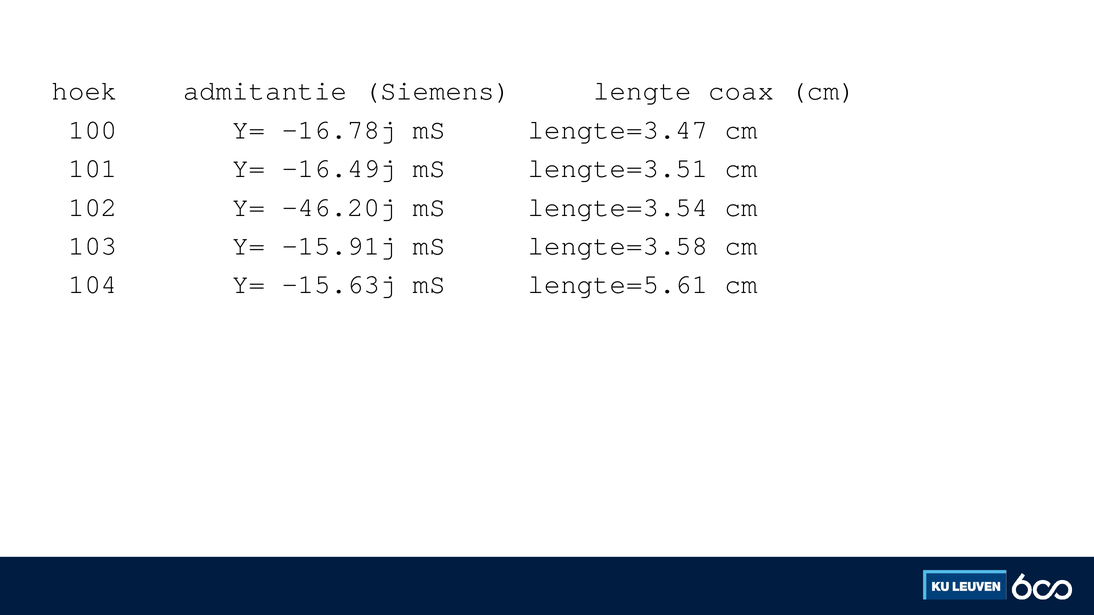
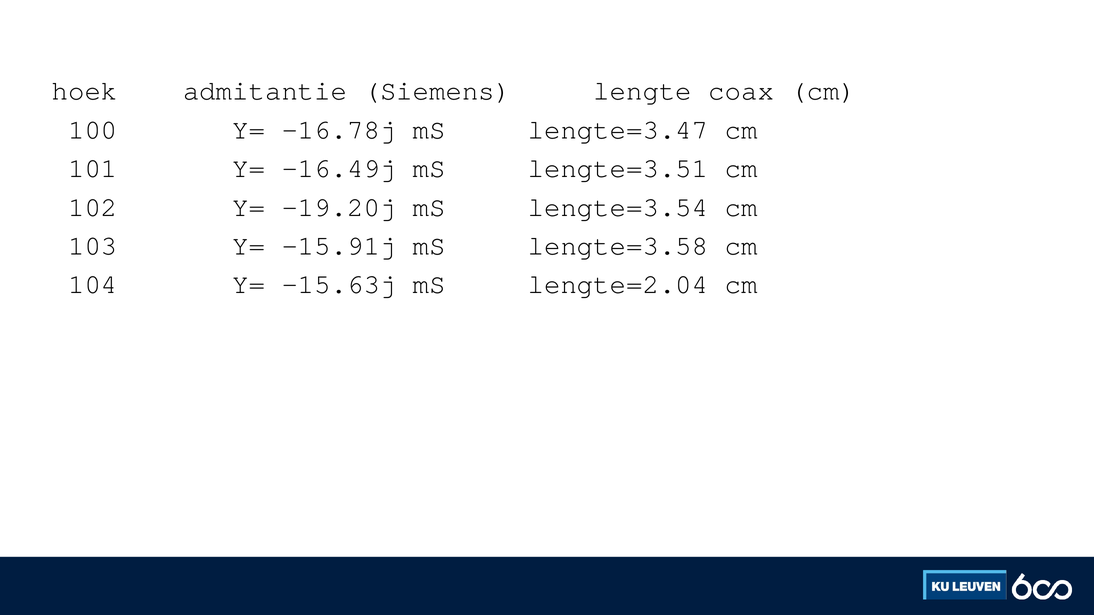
-46.20j: -46.20j -> -19.20j (339, 207)
lengte=5.61: lengte=5.61 -> lengte=2.04 (618, 285)
